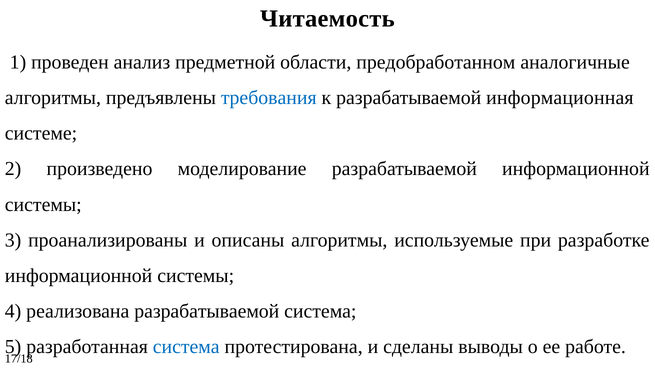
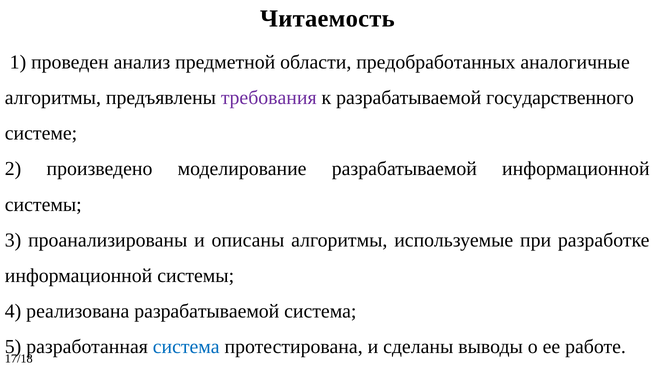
предобработанном: предобработанном -> предобработанных (436, 62)
требования colour: blue -> purple (269, 98)
информационная: информационная -> государственного (560, 98)
